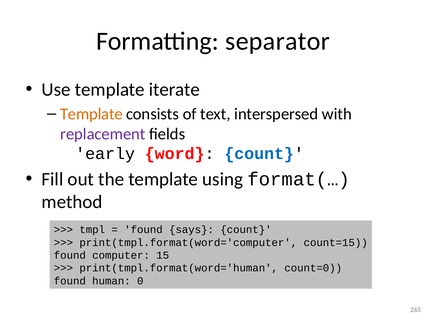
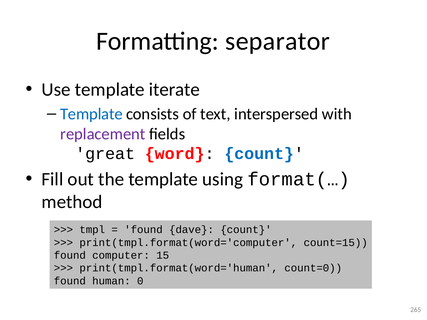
Template colour: orange -> blue (91, 114)
early: early -> great (105, 154)
says: says -> dave (192, 230)
